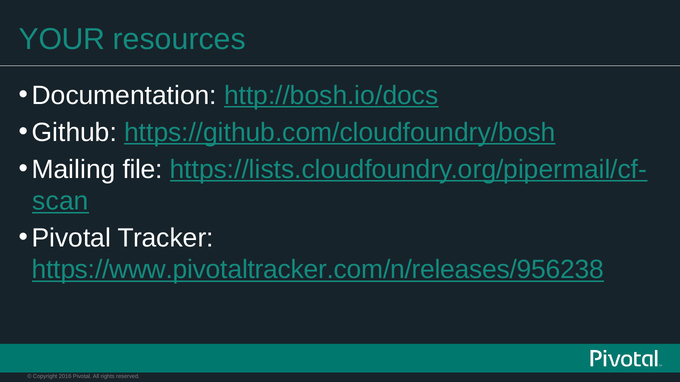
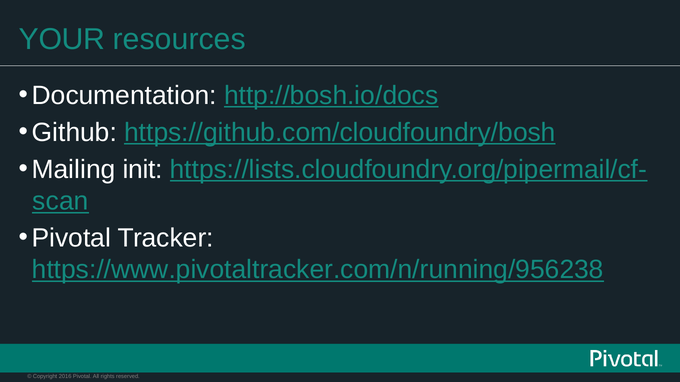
file: file -> init (143, 170)
https://www.pivotaltracker.com/n/releases/956238: https://www.pivotaltracker.com/n/releases/956238 -> https://www.pivotaltracker.com/n/running/956238 (318, 270)
